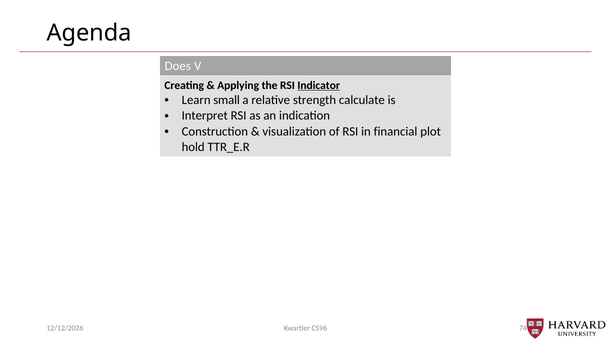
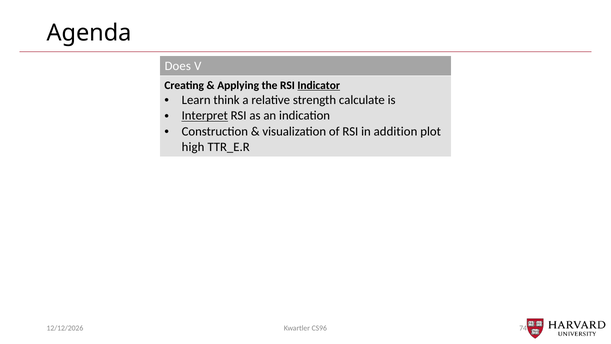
small: small -> think (227, 100)
Interpret underline: none -> present (205, 116)
financial: financial -> addition (395, 131)
hold: hold -> high (193, 147)
